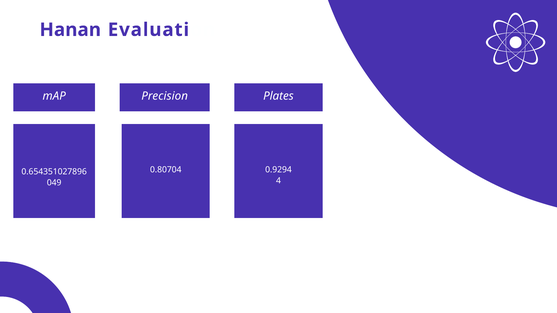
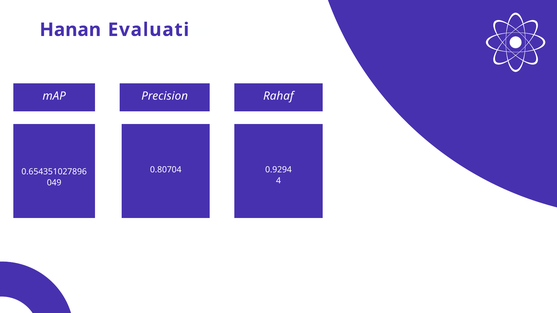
Plates: Plates -> Rahaf (278, 96)
